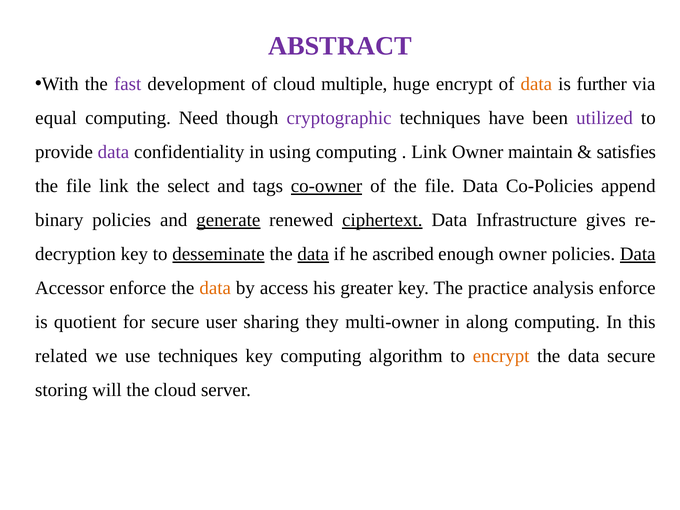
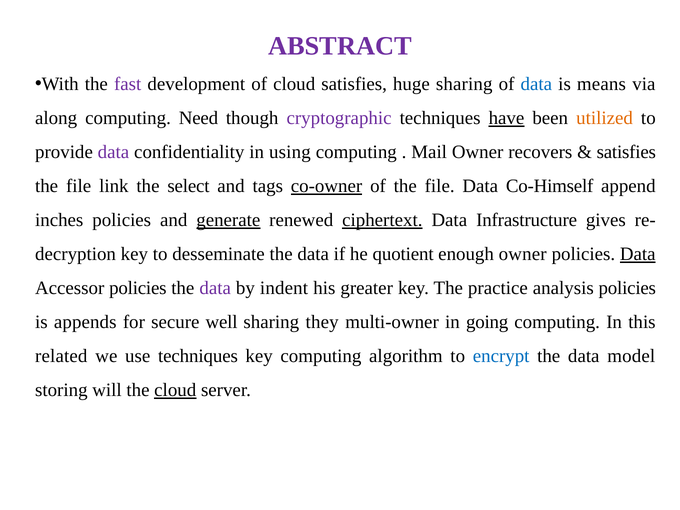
cloud multiple: multiple -> satisfies (354, 84)
huge encrypt: encrypt -> sharing (464, 84)
data colour: orange -> blue (536, 84)
further: further -> means (601, 84)
equal: equal -> along (56, 118)
have underline: none -> present (506, 118)
utilized colour: purple -> orange (605, 118)
Link: Link -> Mail (429, 152)
maintain: maintain -> recovers (540, 152)
Co-Policies: Co-Policies -> Co-Himself (550, 186)
binary: binary -> inches (59, 220)
desseminate underline: present -> none (219, 254)
data underline: present -> none (313, 254)
ascribed: ascribed -> quotient (403, 254)
Accessor enforce: enforce -> policies (138, 288)
data colour: orange -> purple (215, 288)
access: access -> indent (284, 288)
analysis enforce: enforce -> policies (627, 288)
quotient: quotient -> appends (85, 322)
user: user -> well (222, 322)
along: along -> going (487, 322)
encrypt colour: orange -> blue (501, 356)
data secure: secure -> model (631, 356)
cloud underline: none -> present (175, 390)
